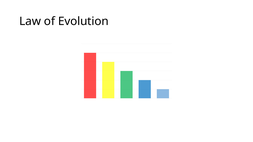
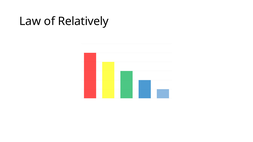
Evolution: Evolution -> Relatively (83, 21)
